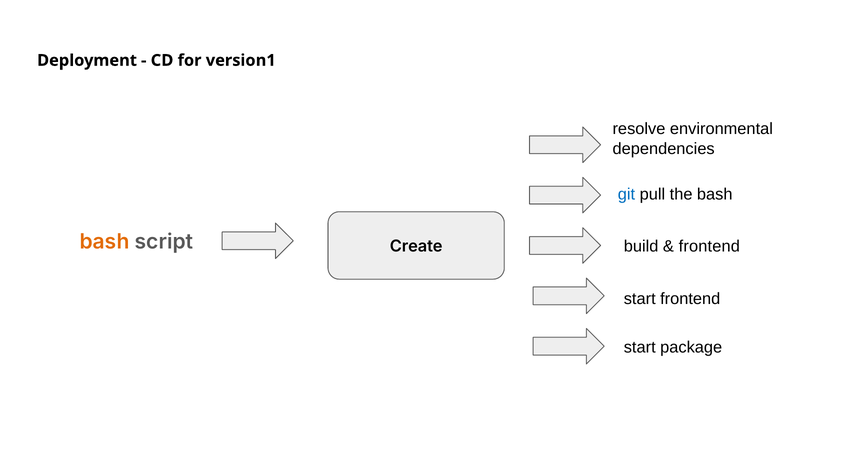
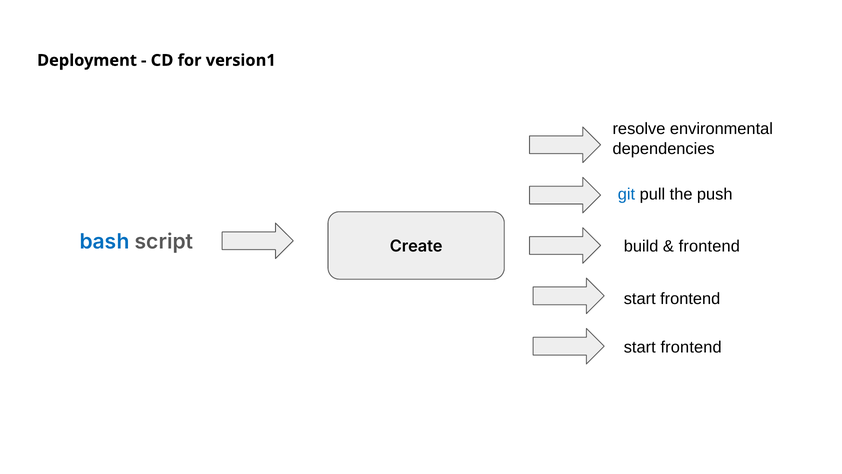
the bash: bash -> push (715, 194)
bash colour: orange -> blue (105, 242)
package: package -> frontend (691, 347)
